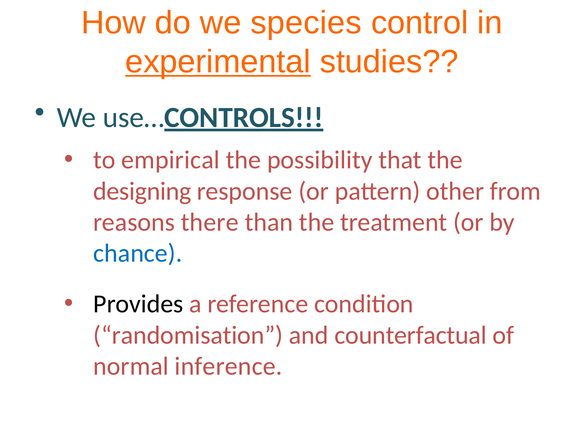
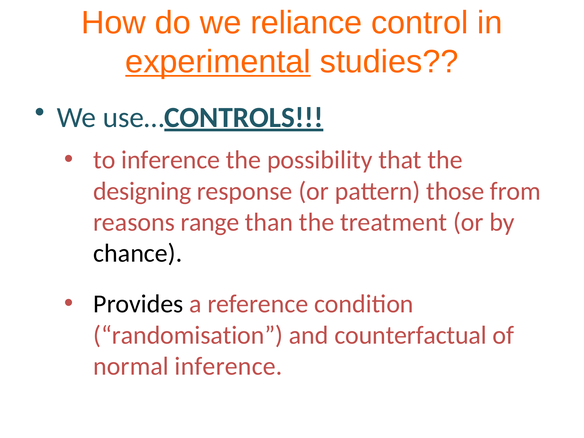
species: species -> reliance (306, 23)
to empirical: empirical -> inference (171, 160)
other: other -> those (455, 191)
there: there -> range (210, 222)
chance colour: blue -> black (138, 253)
